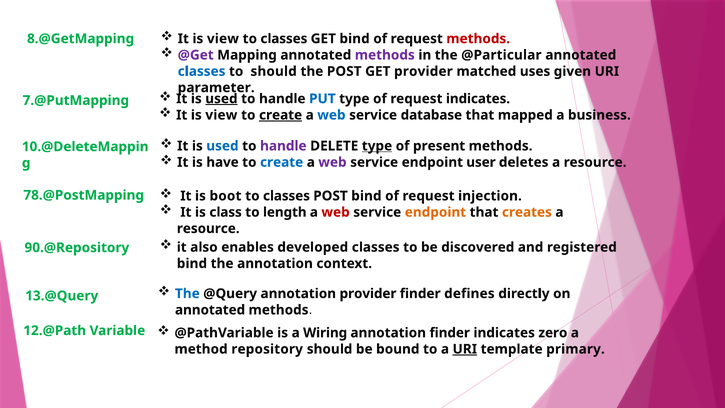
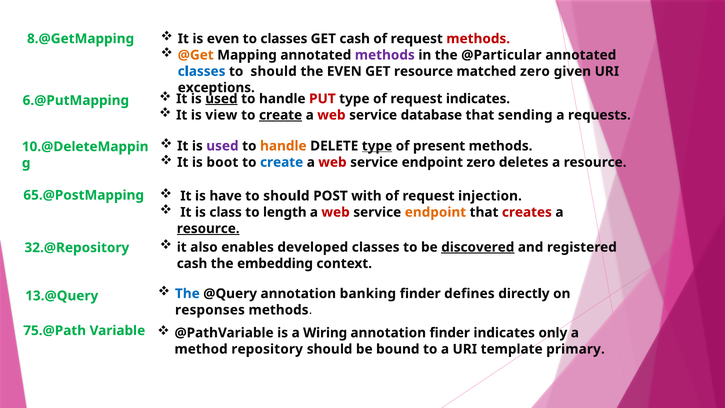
view: view -> even (223, 39)
GET bind: bind -> cash (355, 39)
@Get colour: purple -> orange (196, 55)
the POST: POST -> EVEN (344, 71)
GET provider: provider -> resource (424, 71)
matched uses: uses -> zero (535, 71)
parameter: parameter -> exceptions (216, 88)
PUT colour: blue -> red (322, 99)
7.@PutMapping: 7.@PutMapping -> 6.@PutMapping (76, 100)
web colour: blue -> red (331, 115)
mapped: mapped -> sending (525, 115)
business: business -> requests (599, 115)
used colour: blue -> purple (222, 146)
handle colour: purple -> orange (283, 146)
have: have -> boot (222, 162)
web colour: purple -> red (332, 162)
endpoint user: user -> zero (481, 162)
78.@PostMapping: 78.@PostMapping -> 65.@PostMapping (84, 195)
boot: boot -> have (226, 196)
classes: classes -> should (286, 196)
POST bind: bind -> with (366, 196)
creates colour: orange -> red (527, 212)
resource underline: none -> present (208, 228)
discovered underline: none -> present (478, 247)
90.@Repository: 90.@Repository -> 32.@Repository (77, 248)
bind: bind -> cash (192, 263)
the annotation: annotation -> embedding (275, 263)
annotation provider: provider -> banking (368, 293)
annotated: annotated -> responses (210, 310)
12.@Path: 12.@Path -> 75.@Path (55, 330)
zero: zero -> only (553, 333)
URI underline: present -> none (465, 349)
